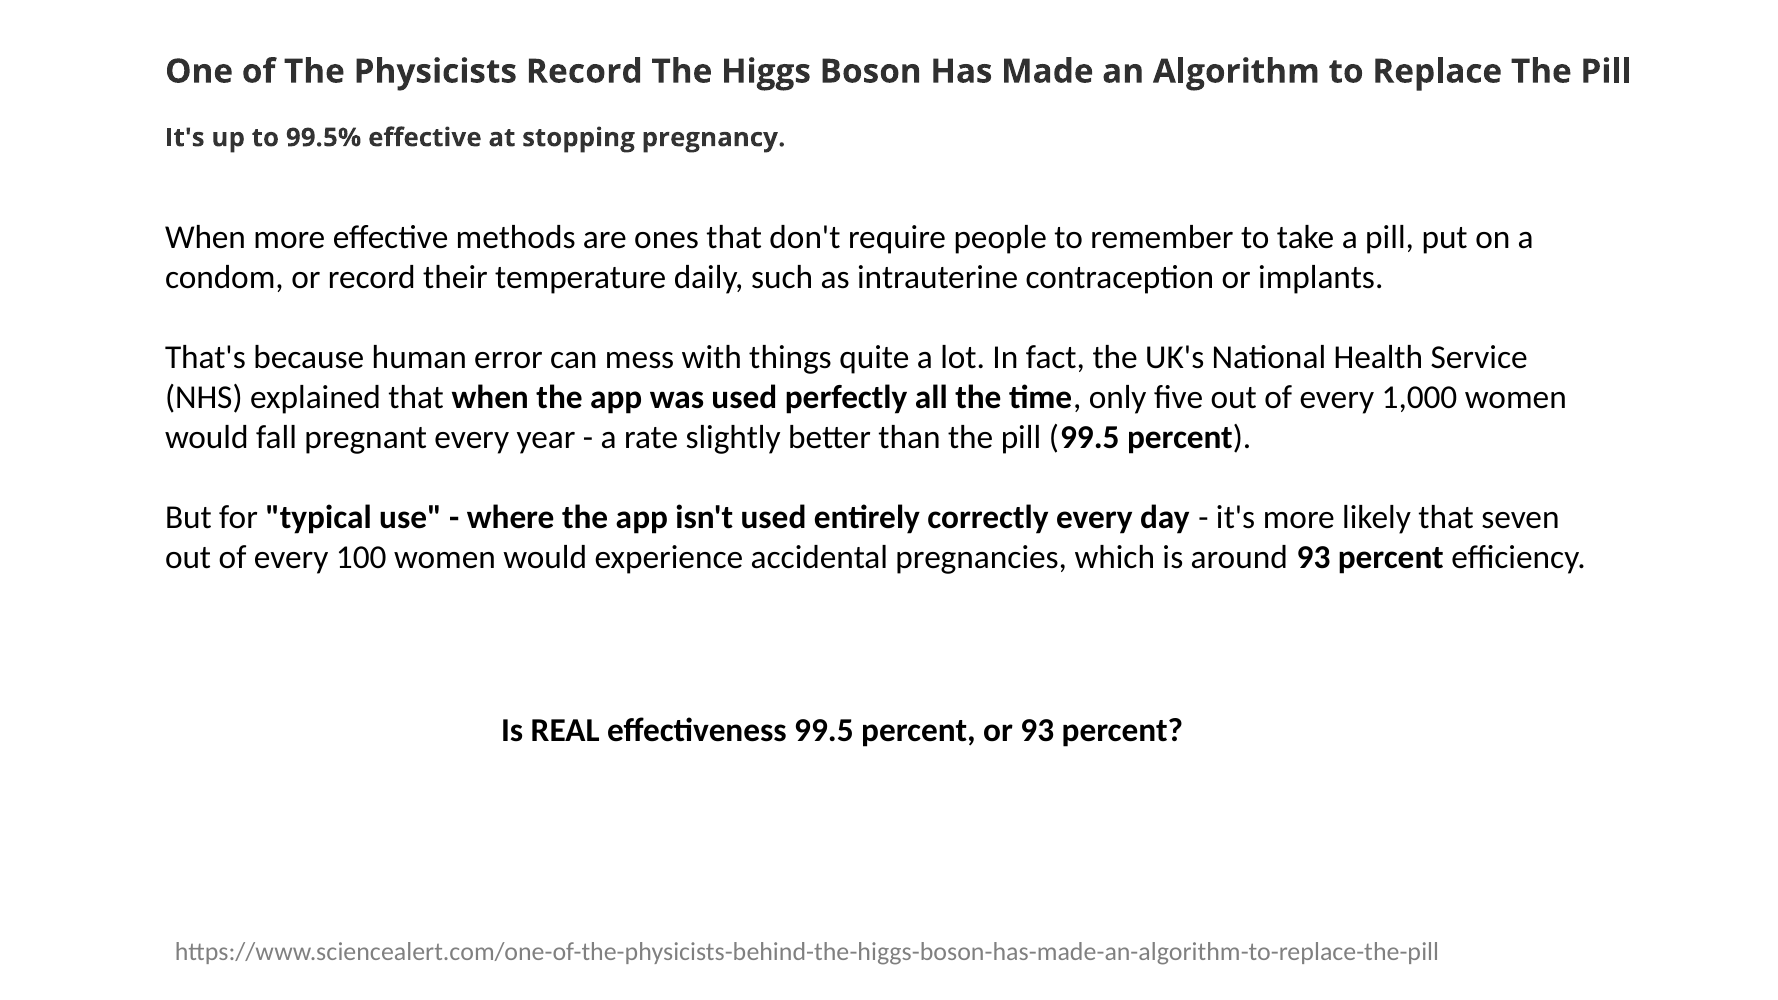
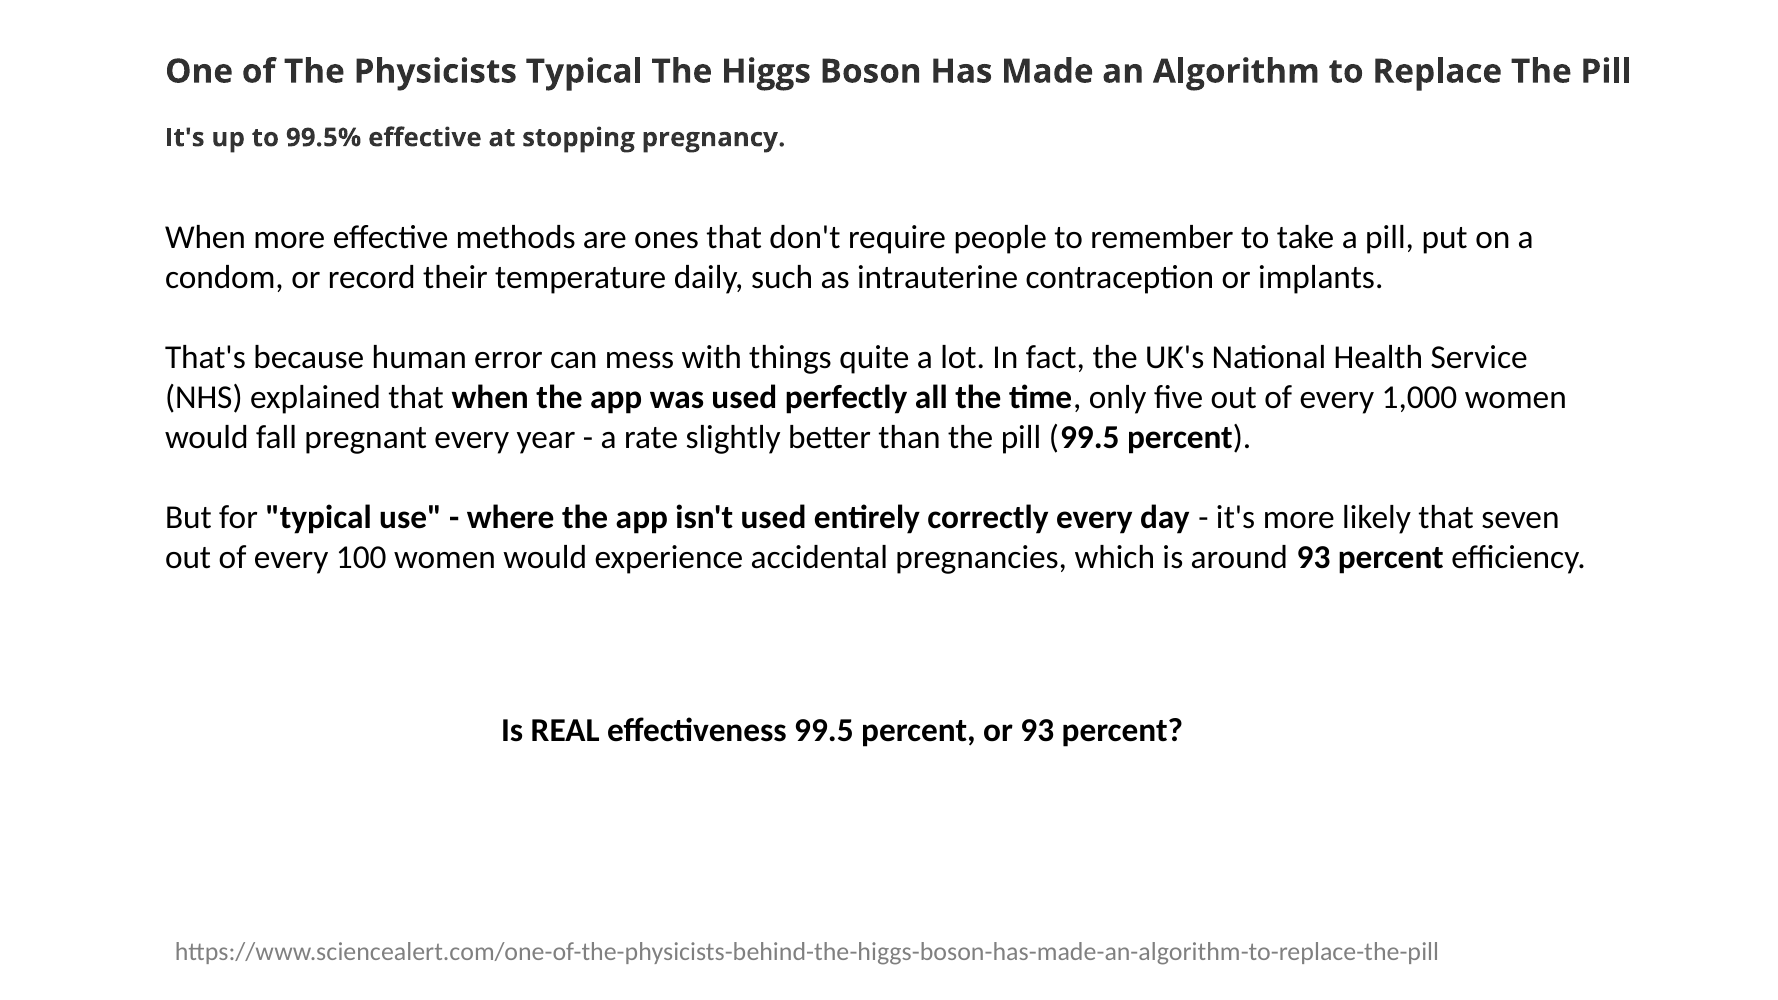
Physicists Record: Record -> Typical (584, 72)
